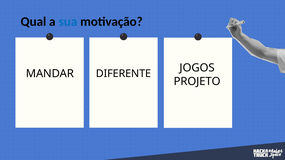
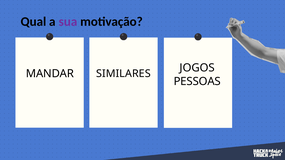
sua colour: blue -> purple (68, 22)
DIFERENTE: DIFERENTE -> SIMILARES (123, 74)
PROJETO: PROJETO -> PESSOAS (197, 82)
